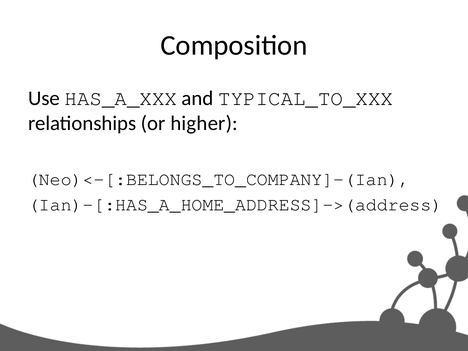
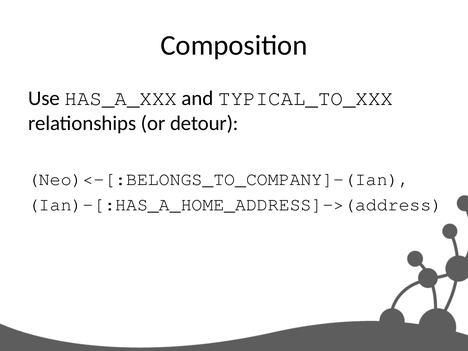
higher: higher -> detour (204, 123)
